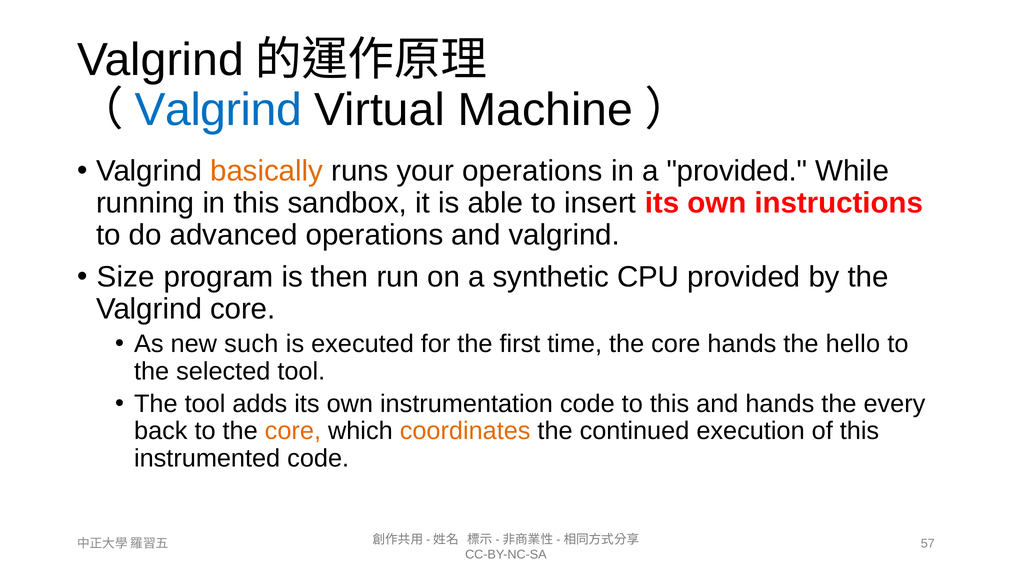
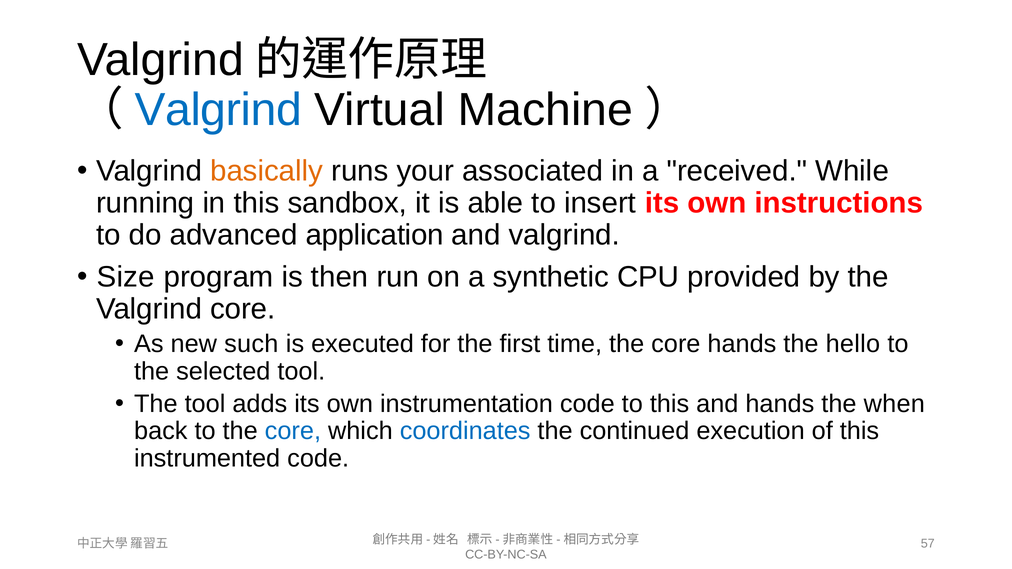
your operations: operations -> associated (533, 171)
a provided: provided -> received (737, 171)
advanced operations: operations -> application (375, 235)
every: every -> when (894, 404)
core colour: orange -> blue (293, 431)
coordinates colour: orange -> blue (465, 431)
